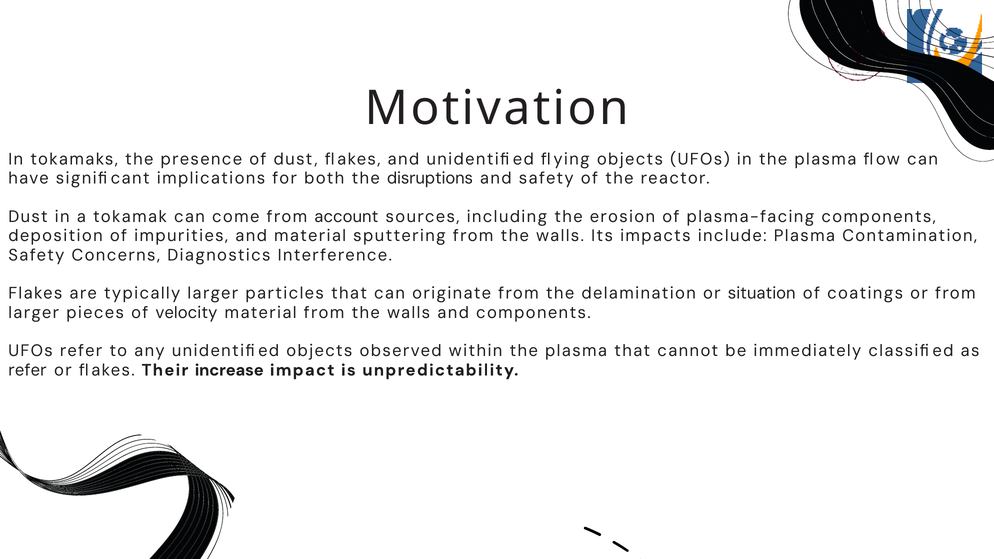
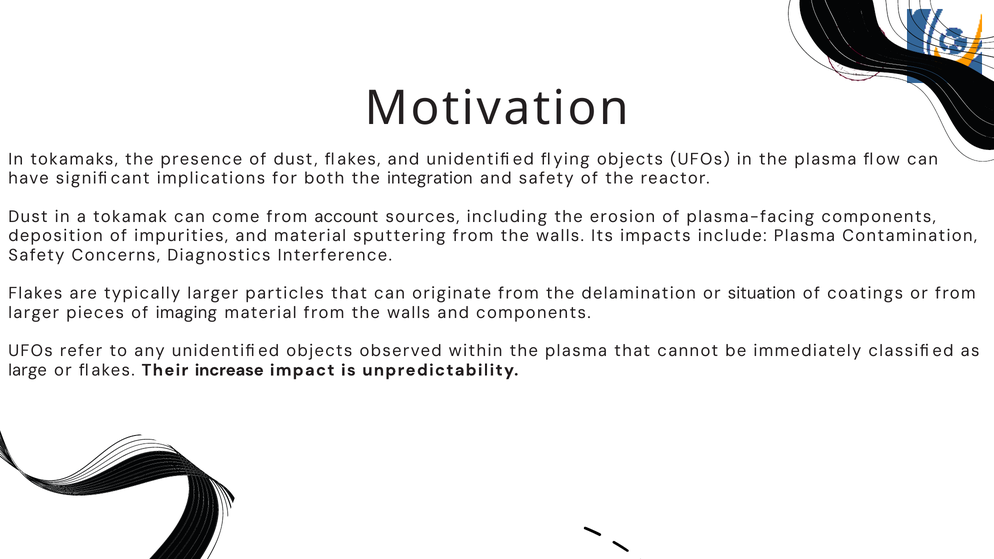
disruptions: disruptions -> integration (430, 179)
velocity: velocity -> imaging (186, 313)
refer: refer -> large (28, 370)
